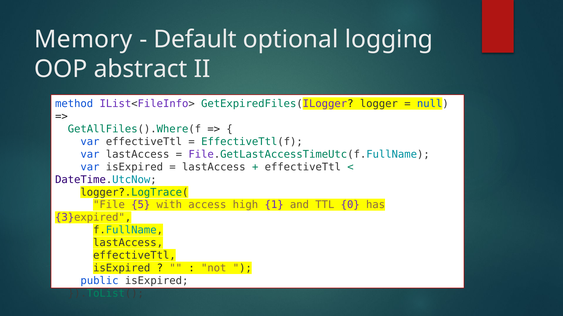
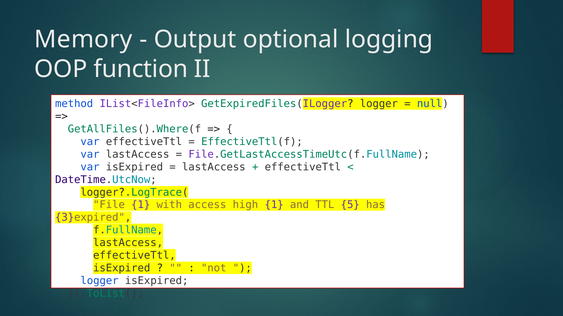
Default: Default -> Output (195, 40)
abstract: abstract -> function (141, 69)
File 5: 5 -> 1 (141, 205)
0: 0 -> 5 (350, 205)
public: public -> logger (100, 281)
